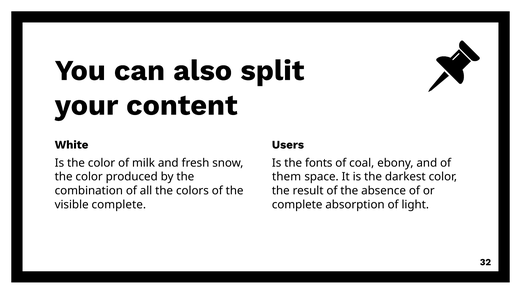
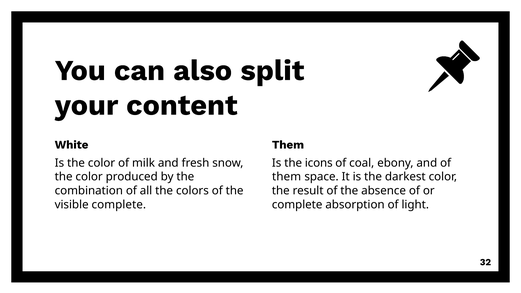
Users: Users -> Them (288, 145)
fonts: fonts -> icons (319, 163)
